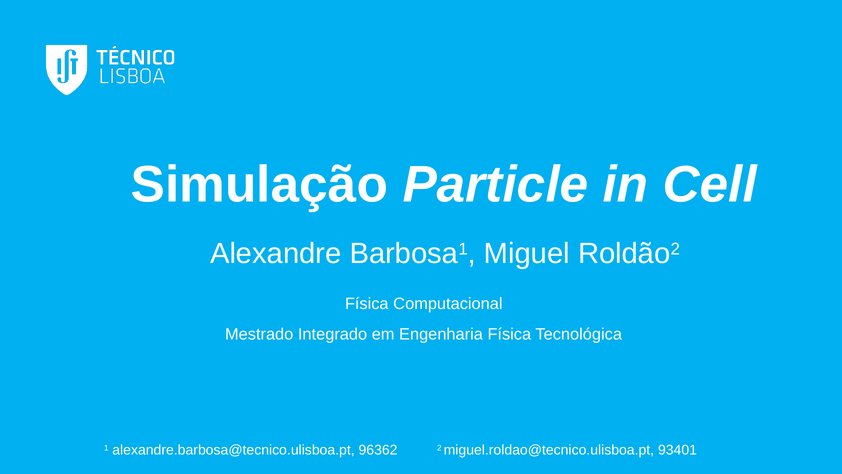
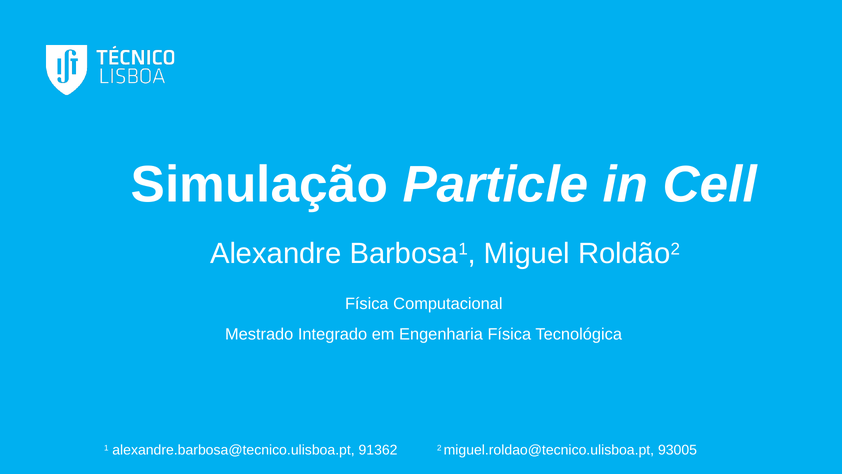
96362: 96362 -> 91362 (378, 450)
93401: 93401 -> 93005 (677, 450)
